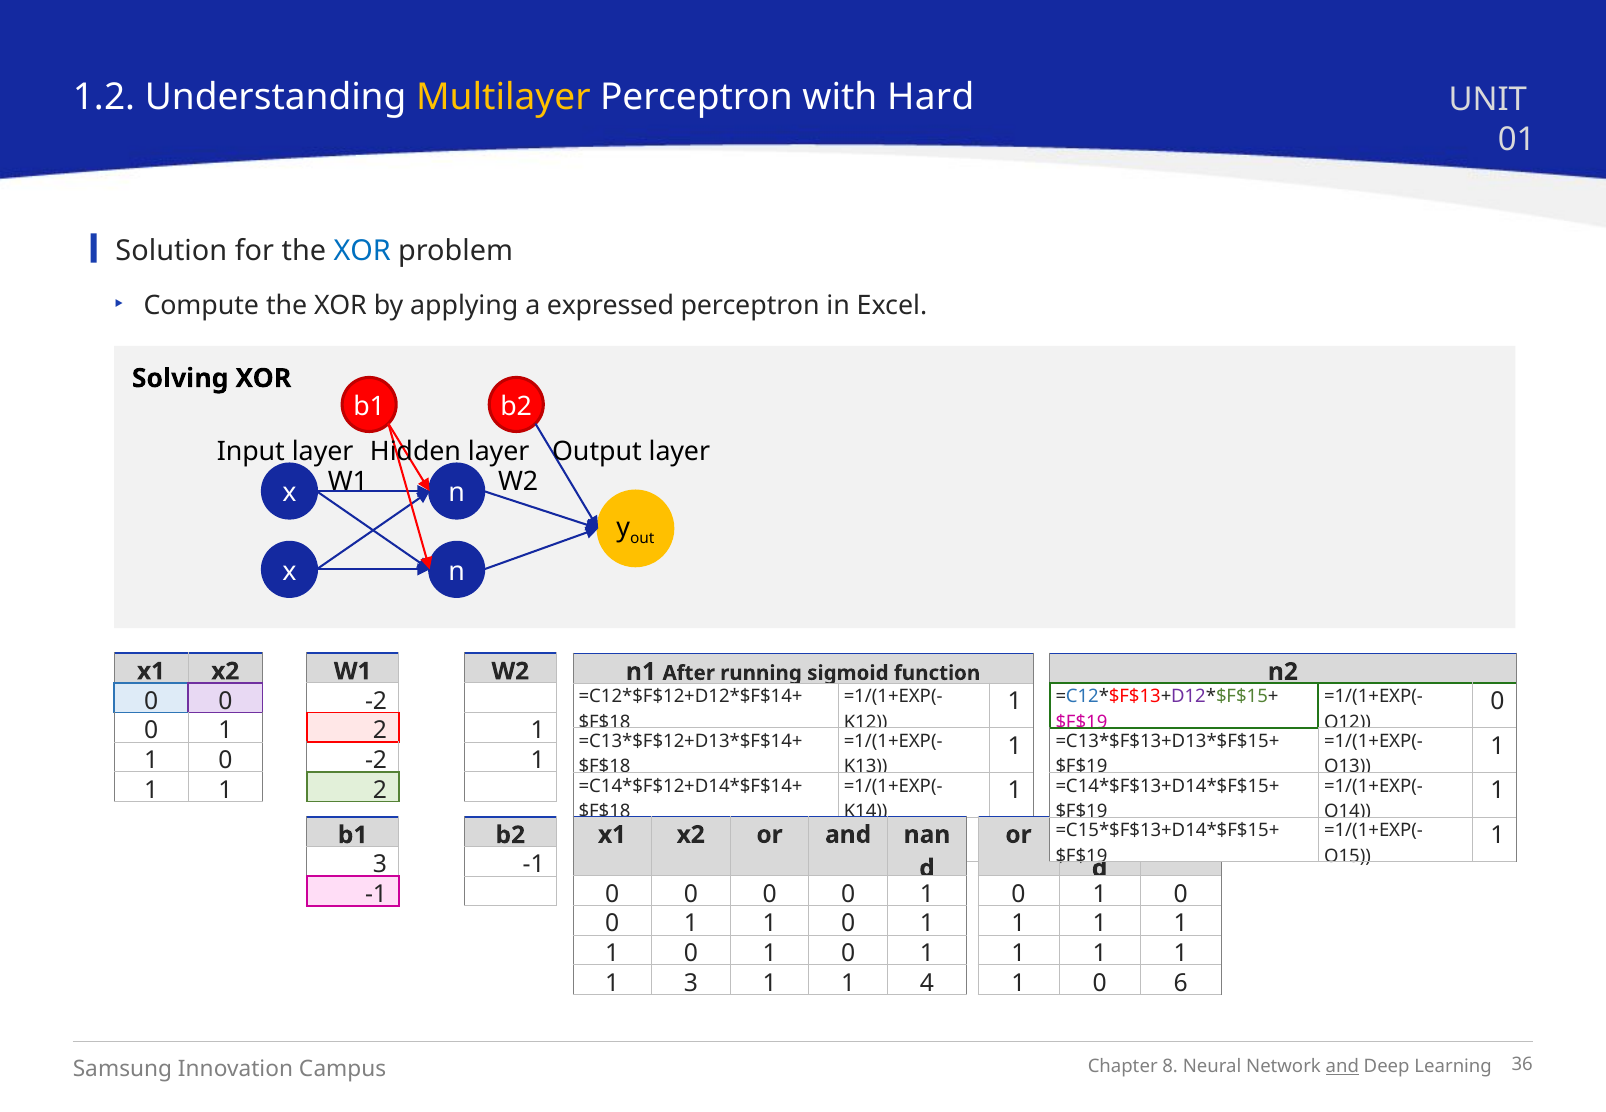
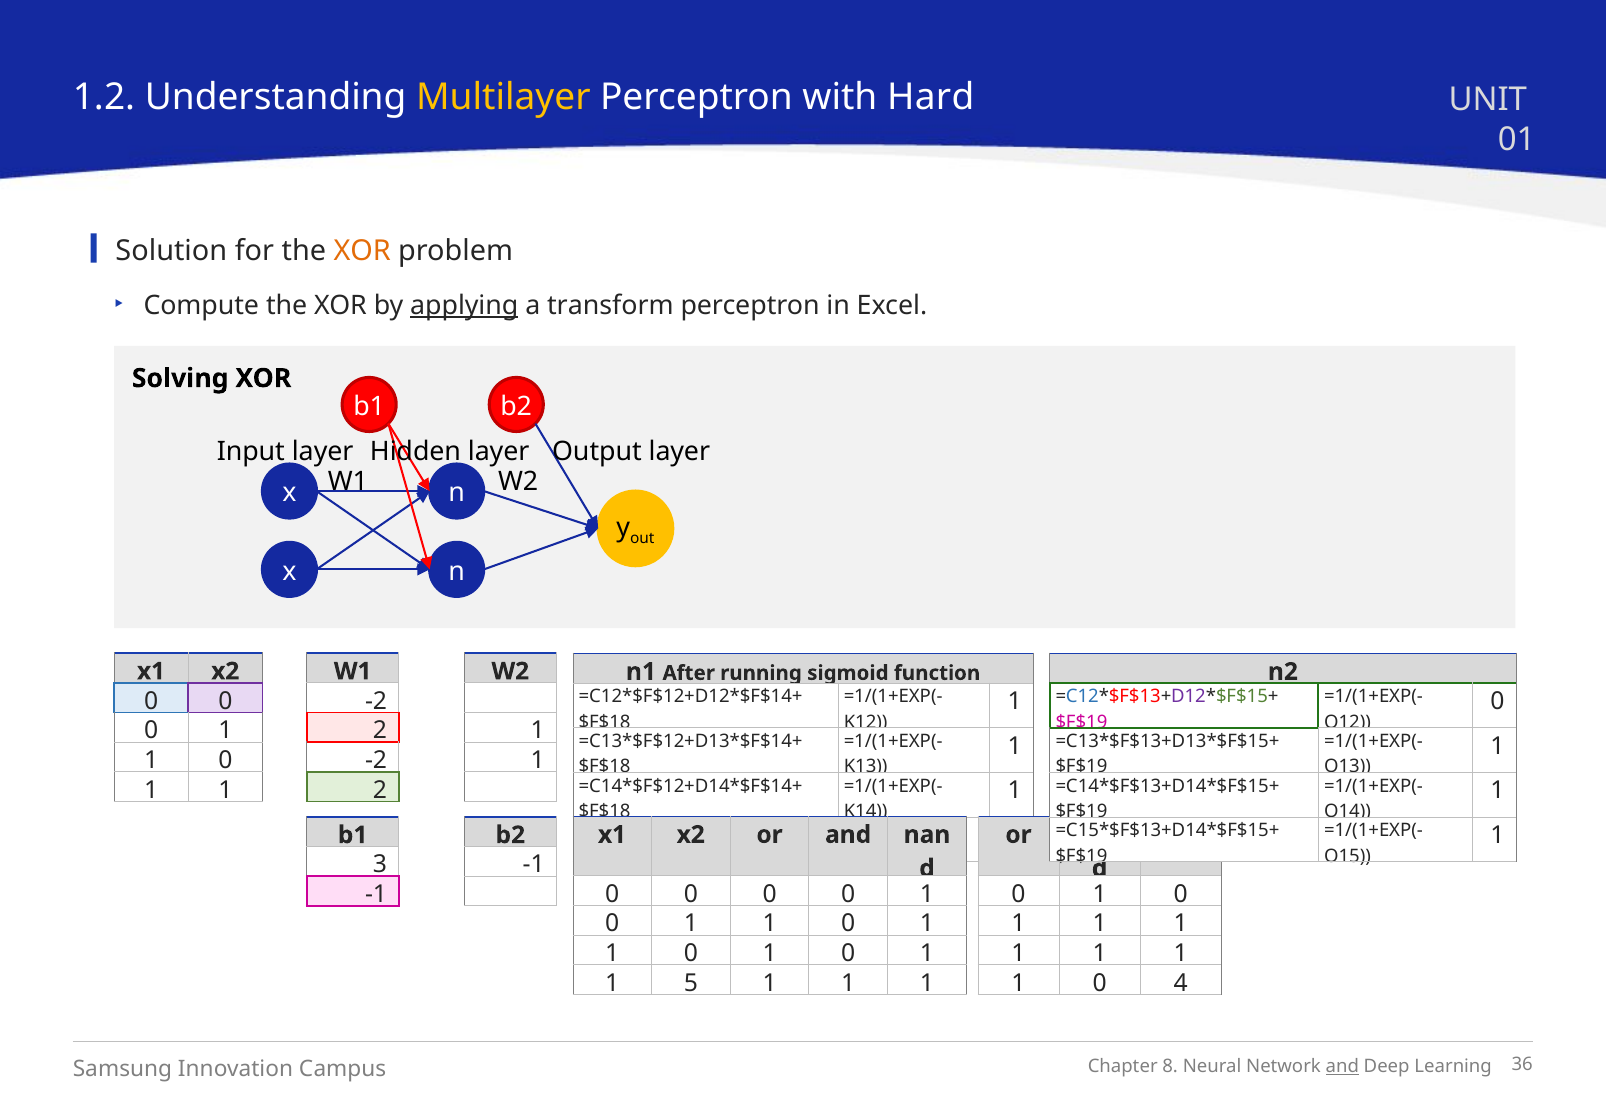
XOR colour: blue -> orange (362, 251)
applying underline: none -> present (464, 305)
expressed: expressed -> transform (610, 305)
1 3: 3 -> 5 (691, 983)
4: 4 -> 1 (927, 983)
6: 6 -> 4 (1181, 983)
